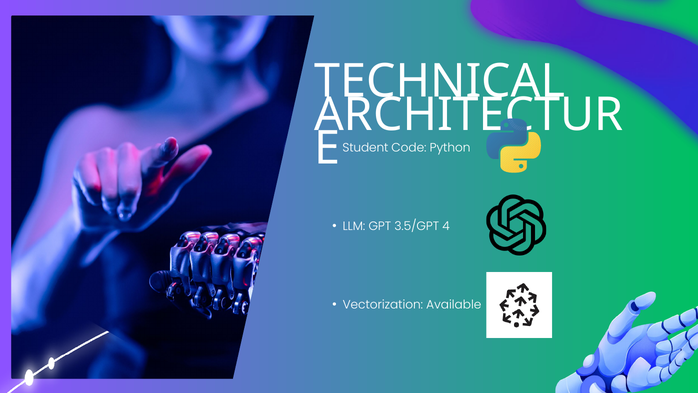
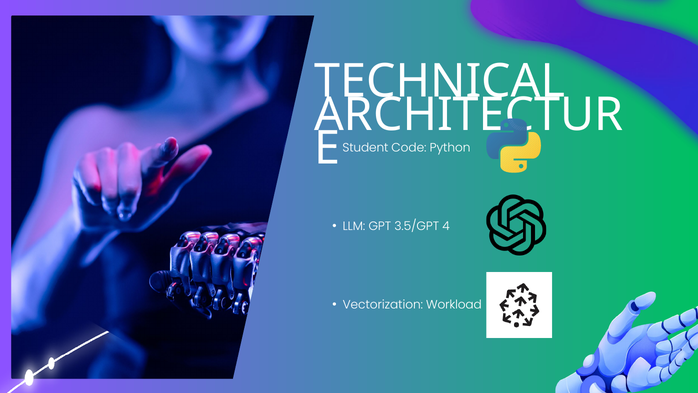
Available: Available -> Workload (454, 305)
